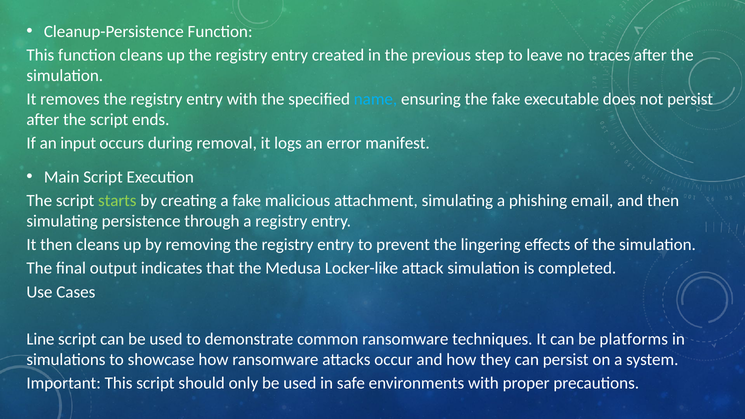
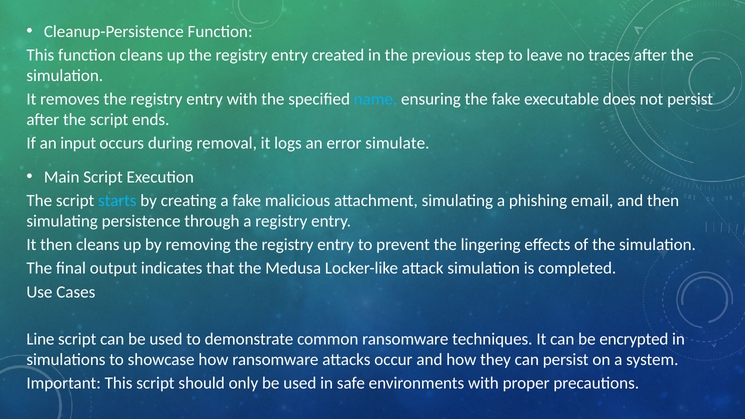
manifest: manifest -> simulate (397, 143)
starts colour: light green -> light blue (117, 201)
platforms: platforms -> encrypted (634, 339)
